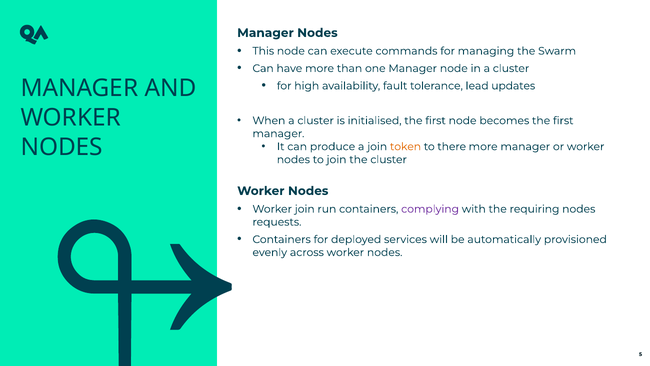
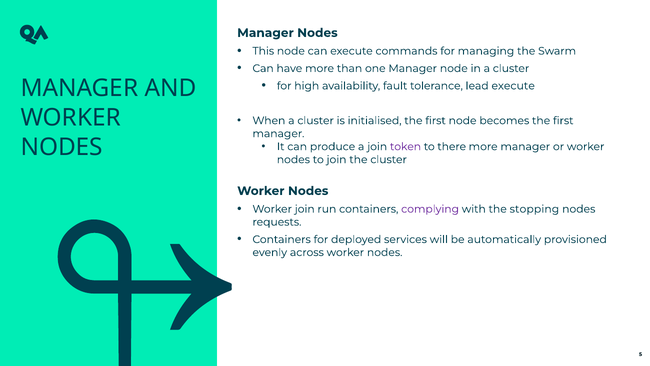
lead updates: updates -> execute (513, 86)
token colour: orange -> purple (406, 146)
requiring: requiring -> stopping (534, 209)
